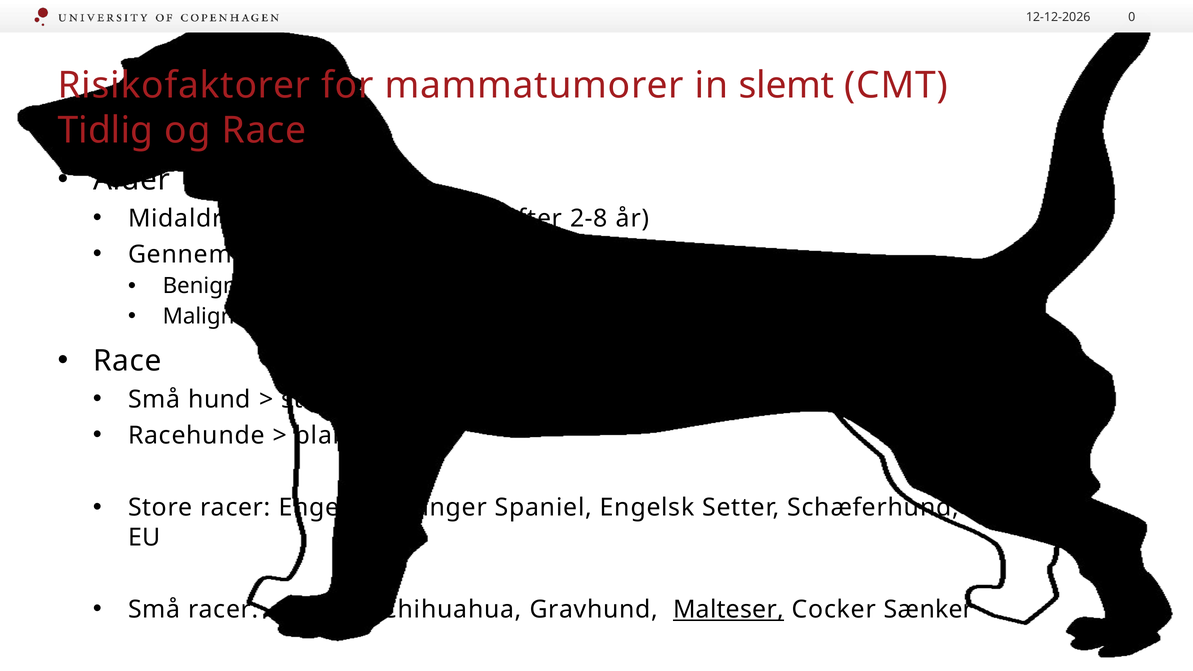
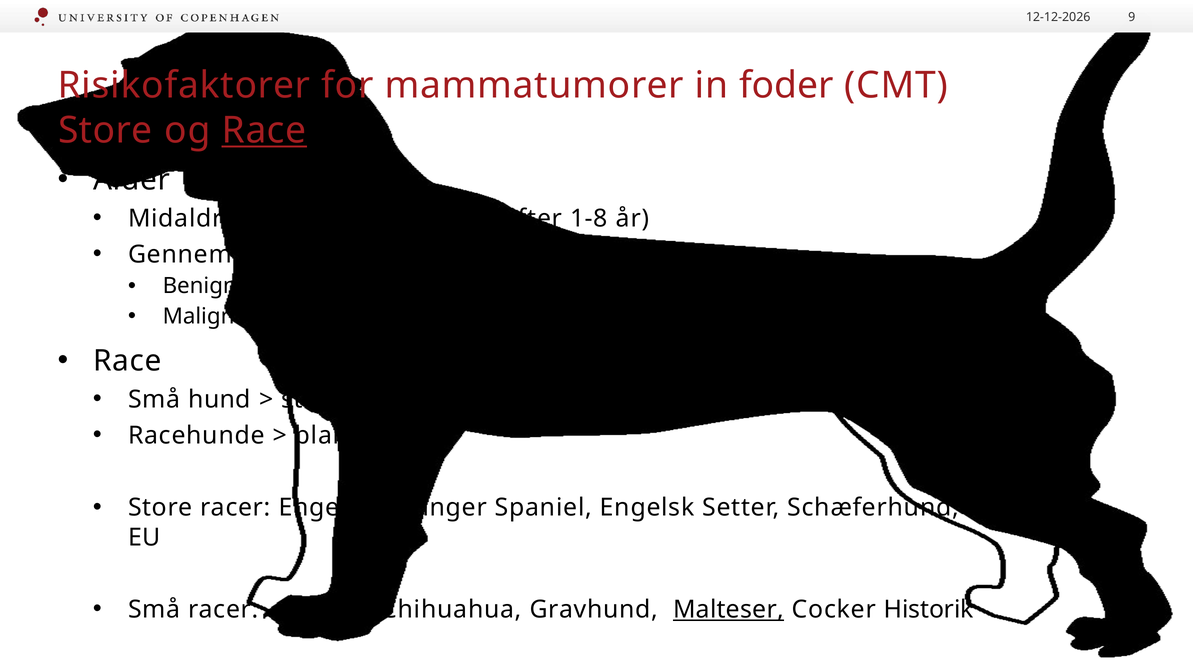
0: 0 -> 9 (1132, 17)
slemt: slemt -> foder (786, 86)
Tidlig: Tidlig -> Store (105, 130)
Race underline: none -> present (264, 130)
2-8: 2-8 -> 1-8 (589, 219)
Sænker: Sænker -> Historik (929, 610)
